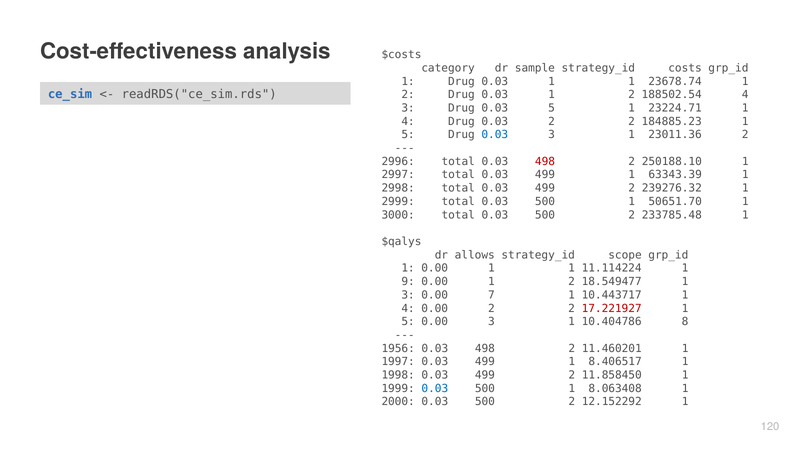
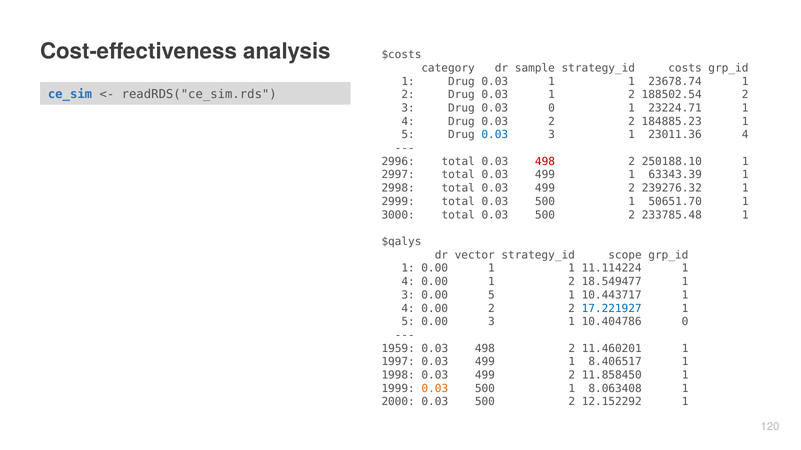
188502.54 4: 4 -> 2 (745, 95)
0.03 5: 5 -> 0 (552, 108)
23011.36 2: 2 -> 4 (745, 135)
allows: allows -> vector (475, 255)
9: 9 -> 4 (408, 282)
0.00 7: 7 -> 5 (491, 295)
17.221927 colour: red -> blue (612, 309)
10.404786 8: 8 -> 0 (685, 322)
1956: 1956 -> 1959 (398, 349)
0.03 colour: blue -> orange (435, 389)
